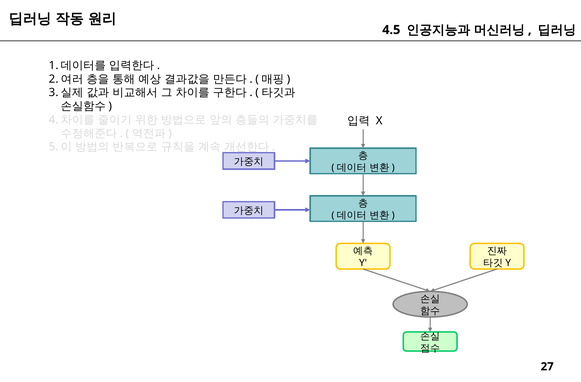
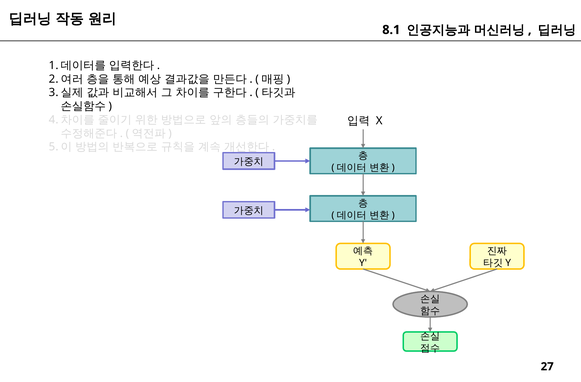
4.5: 4.5 -> 8.1 (391, 30)
